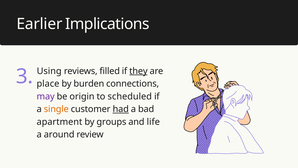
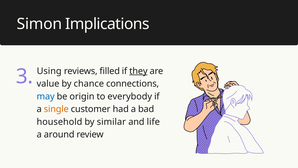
Earlier: Earlier -> Simon (39, 24)
place: place -> value (48, 84)
burden: burden -> chance (89, 84)
may colour: purple -> blue (46, 96)
scheduled: scheduled -> everybody (130, 96)
had underline: present -> none (121, 109)
apartment: apartment -> household (59, 122)
groups: groups -> similar (111, 122)
